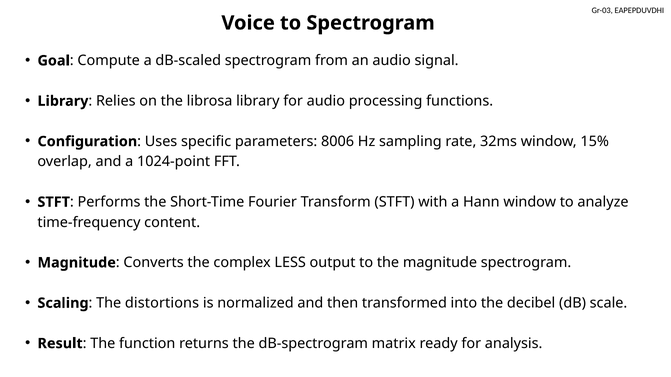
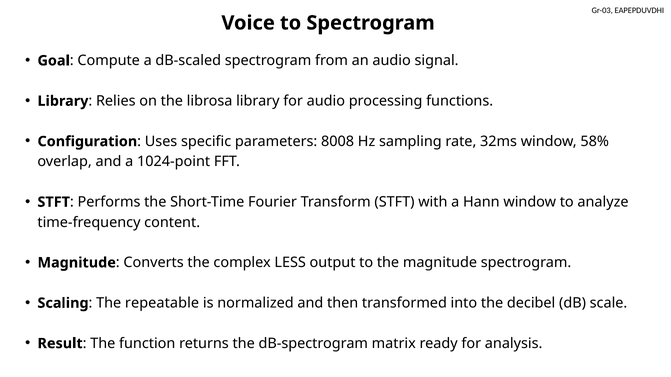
8006: 8006 -> 8008 (338, 142)
15%: 15% -> 58% (595, 142)
distortions: distortions -> repeatable (162, 303)
